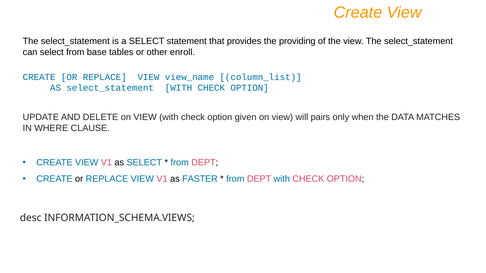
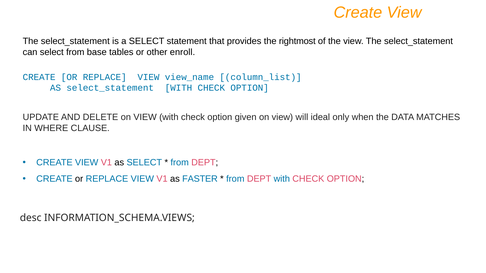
providing: providing -> rightmost (297, 41)
pairs: pairs -> ideal (320, 117)
